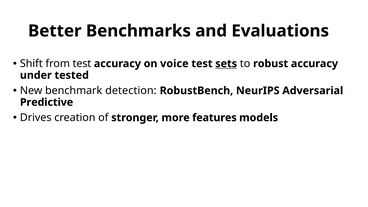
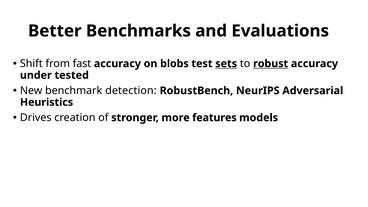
from test: test -> fast (82, 64)
voice: voice -> blobs (174, 64)
robust underline: none -> present (271, 64)
Predictive: Predictive -> Heuristics (47, 102)
